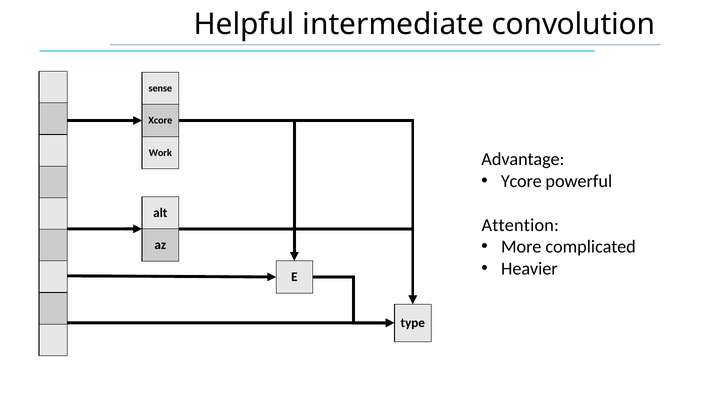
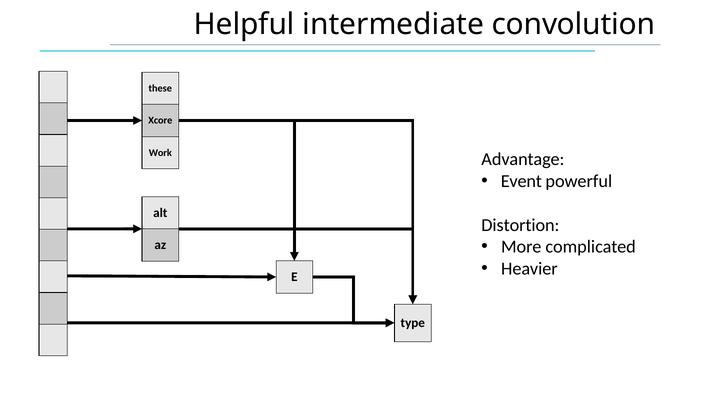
sense: sense -> these (160, 88)
Ycore: Ycore -> Event (521, 181)
Attention: Attention -> Distortion (520, 225)
